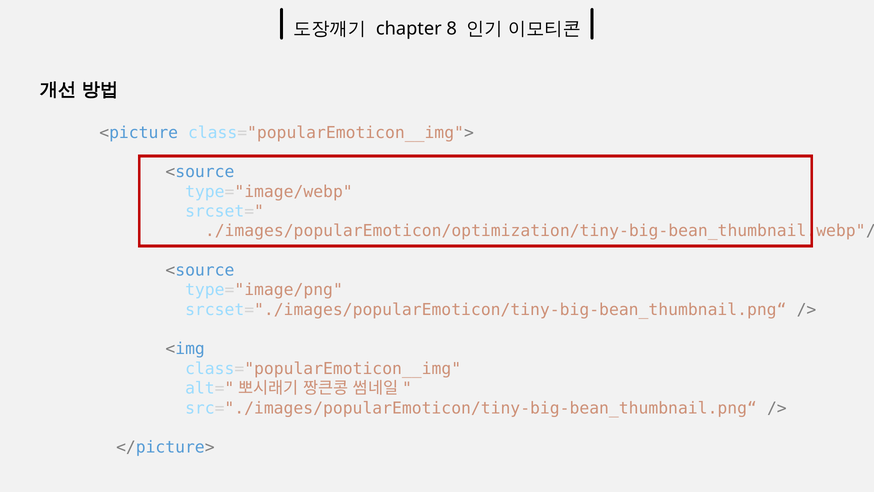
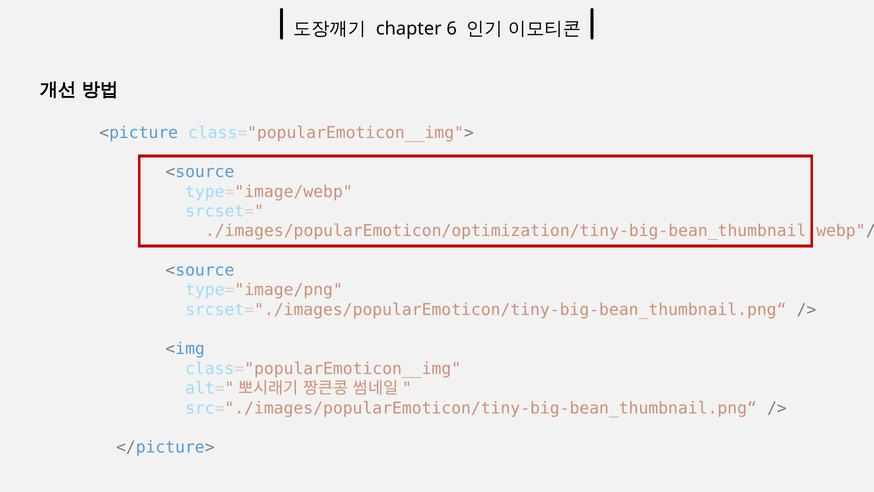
8: 8 -> 6 (452, 29)
